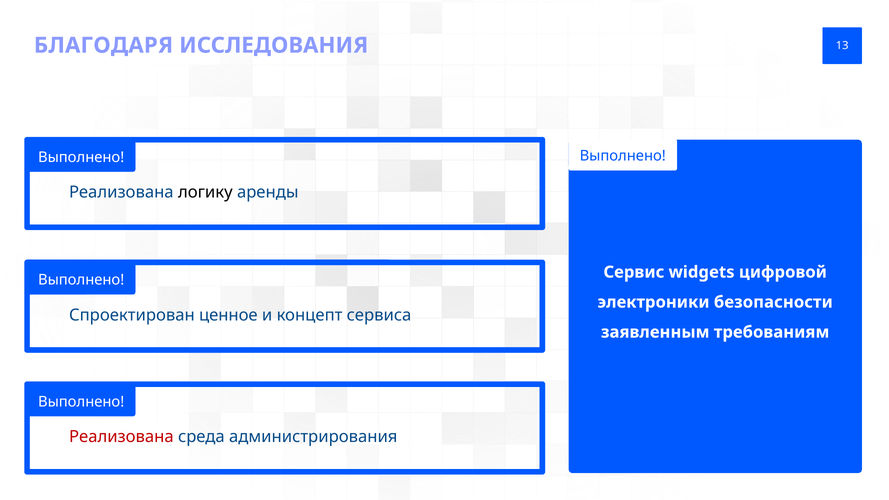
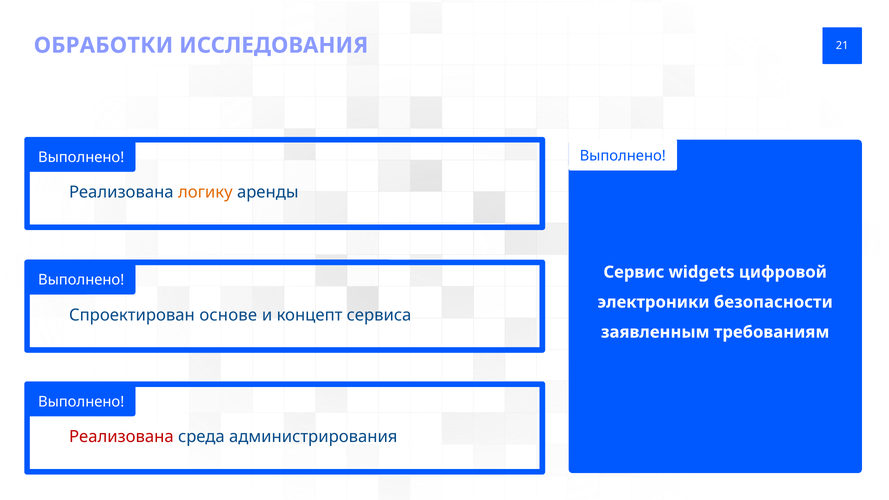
БЛАГОДАРЯ: БЛАГОДАРЯ -> ОБРАБОТКИ (104, 45)
13: 13 -> 21 (842, 46)
логику colour: black -> orange (205, 192)
ценное: ценное -> основе (228, 315)
